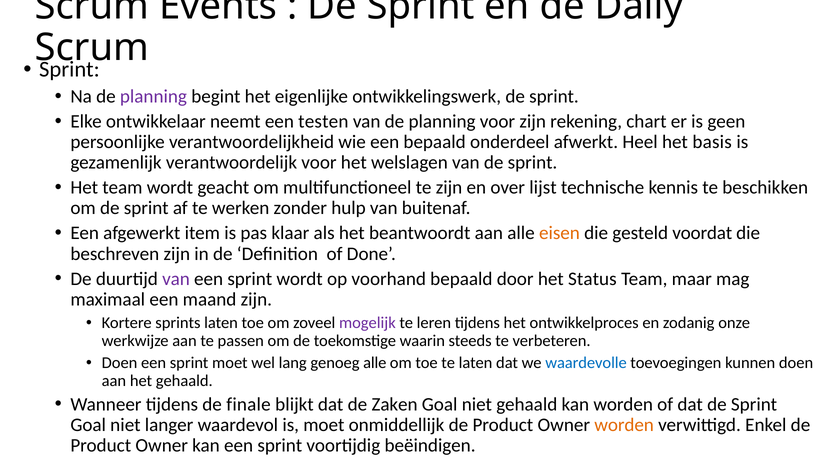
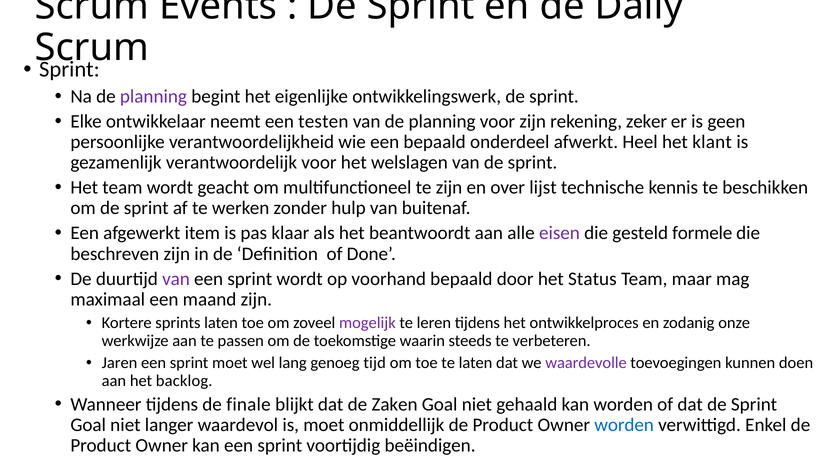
chart: chart -> zeker (647, 121)
basis: basis -> klant (712, 142)
eisen colour: orange -> purple (559, 233)
voordat: voordat -> formele (702, 233)
Doen: Doen -> Jaren (120, 363)
genoeg alle: alle -> tijd (375, 363)
waardevolle colour: blue -> purple (586, 363)
het gehaald: gehaald -> backlog (184, 381)
worden colour: orange -> blue (624, 426)
